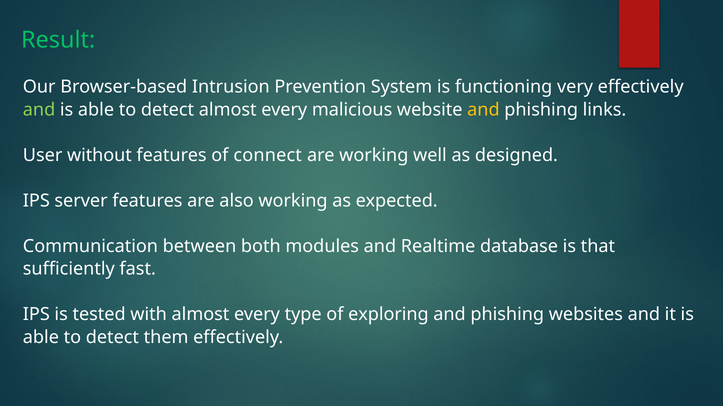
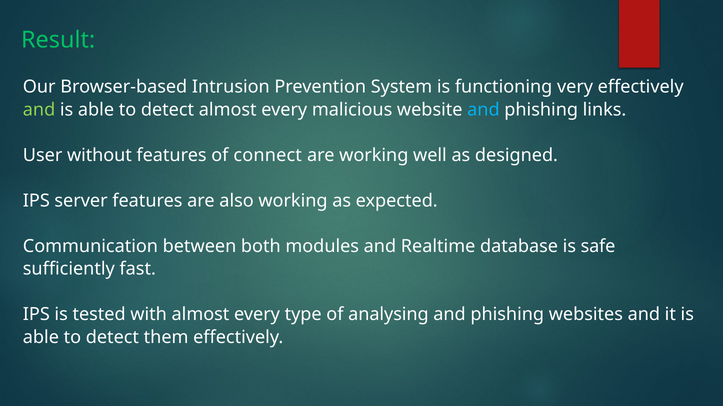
and colour: yellow -> light blue (483, 110)
that: that -> safe (598, 247)
exploring: exploring -> analysing (388, 315)
